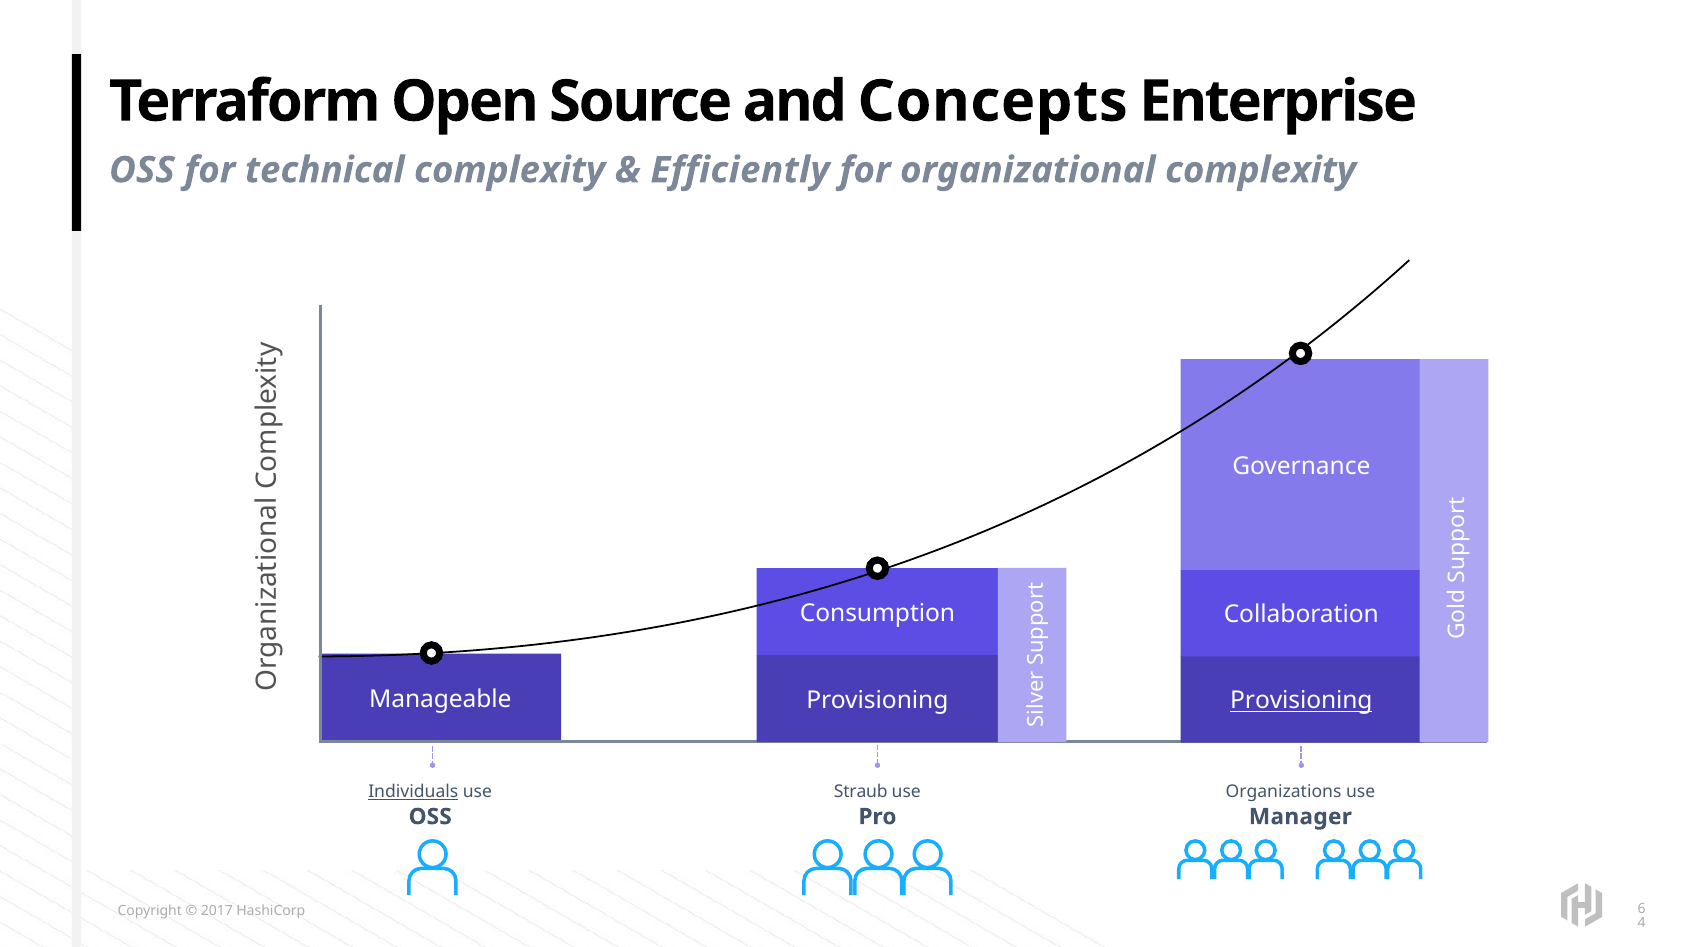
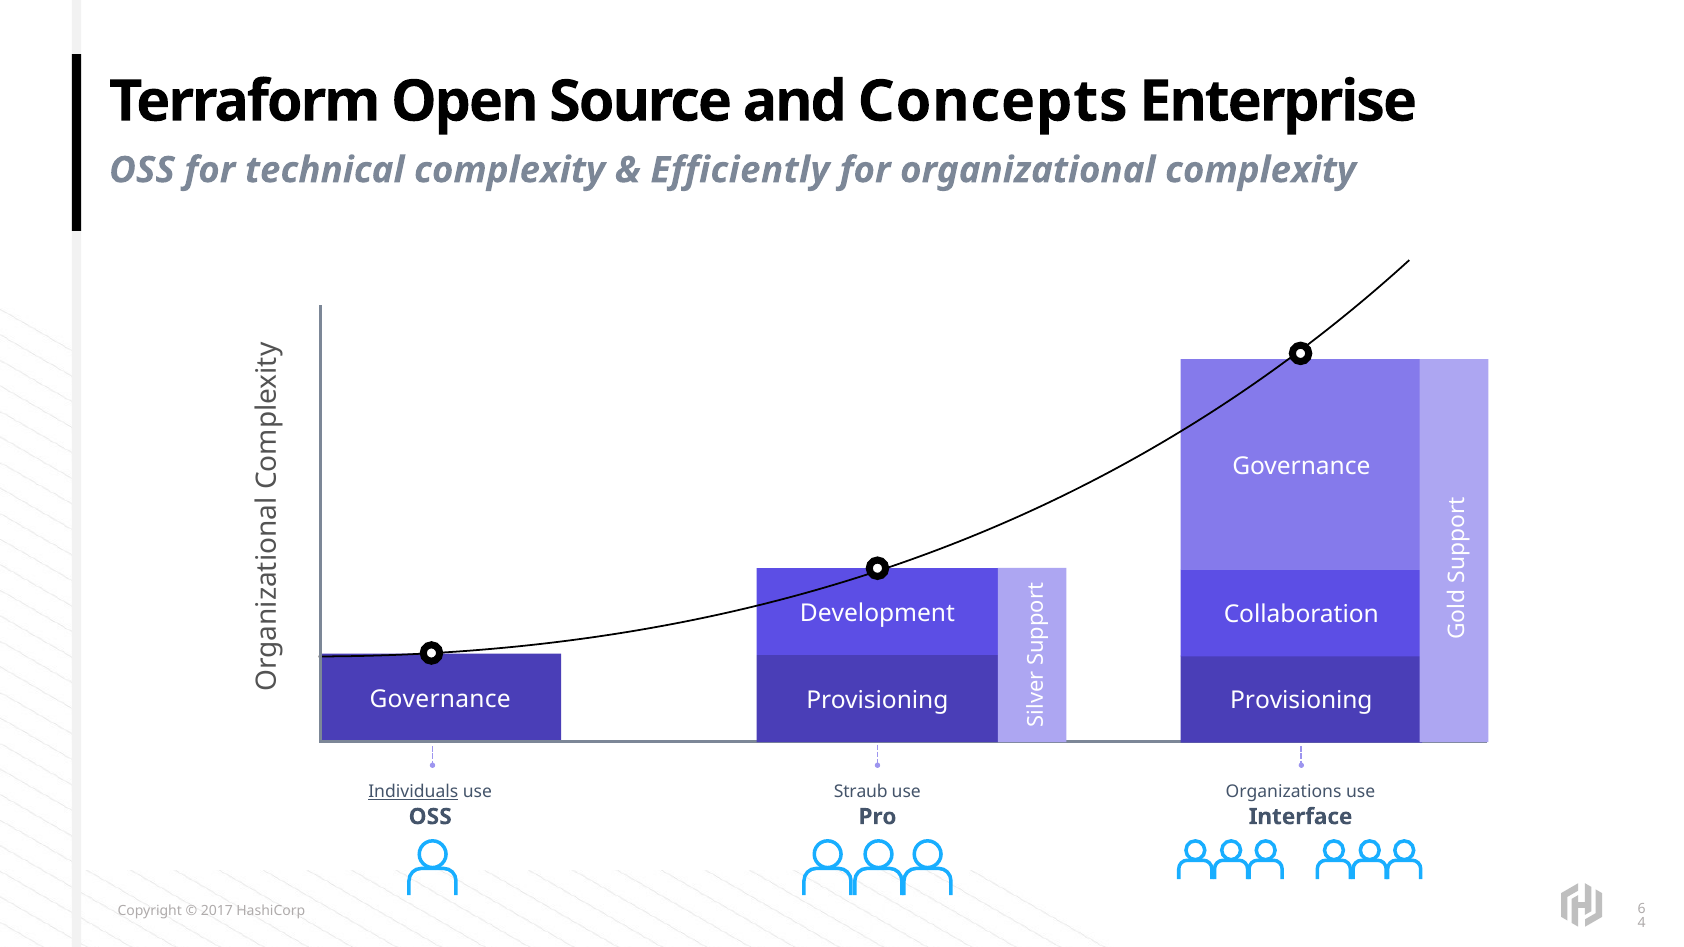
Consumption: Consumption -> Development (877, 613)
Manageable: Manageable -> Governance (440, 699)
Provisioning underline: present -> none (1301, 701)
Manager: Manager -> Interface (1301, 817)
